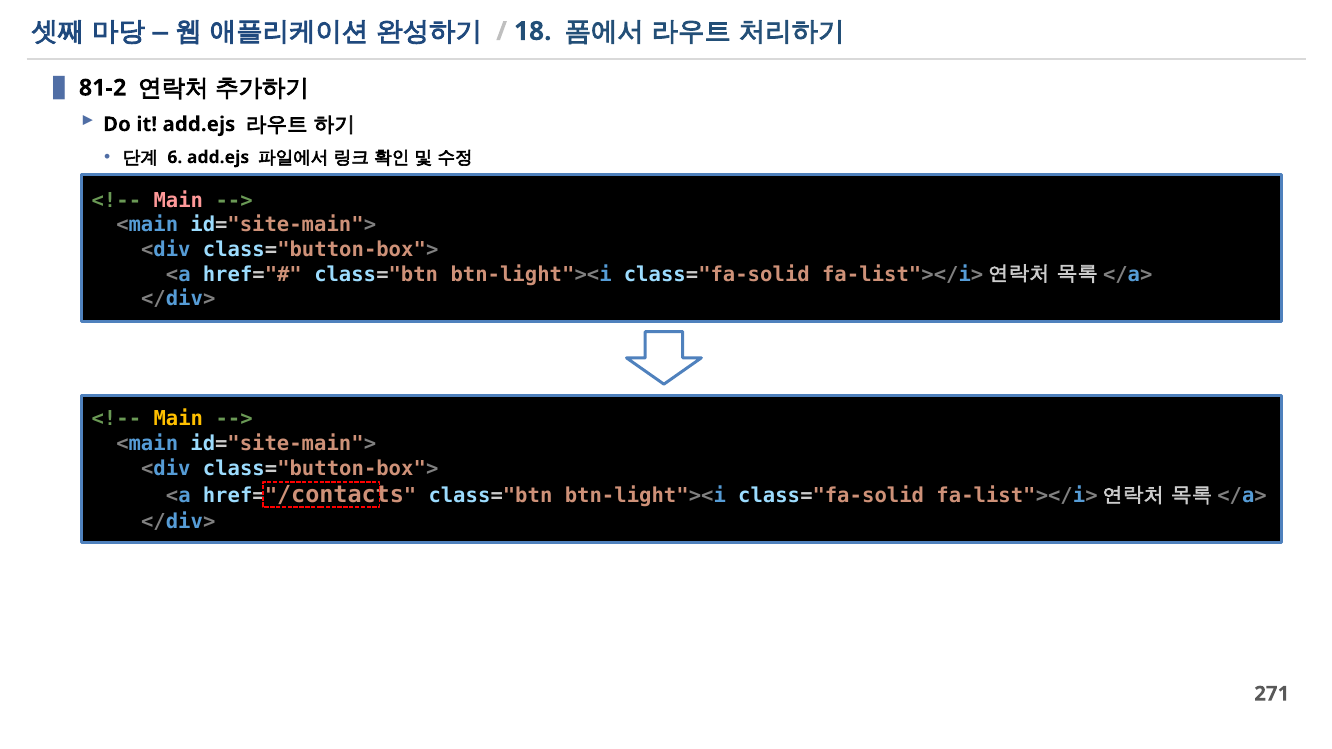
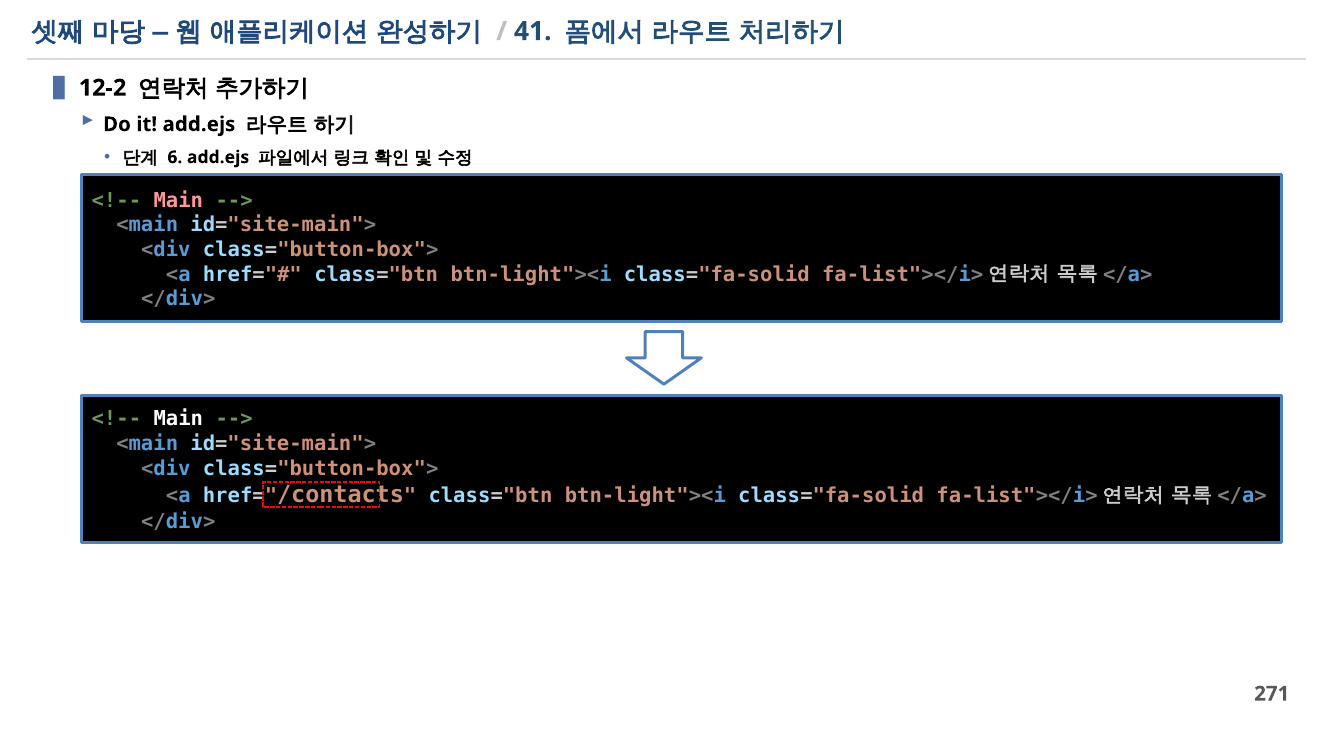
18: 18 -> 41 (533, 31)
81-2: 81-2 -> 12-2 (103, 88)
Main colour: yellow -> white (178, 419)
